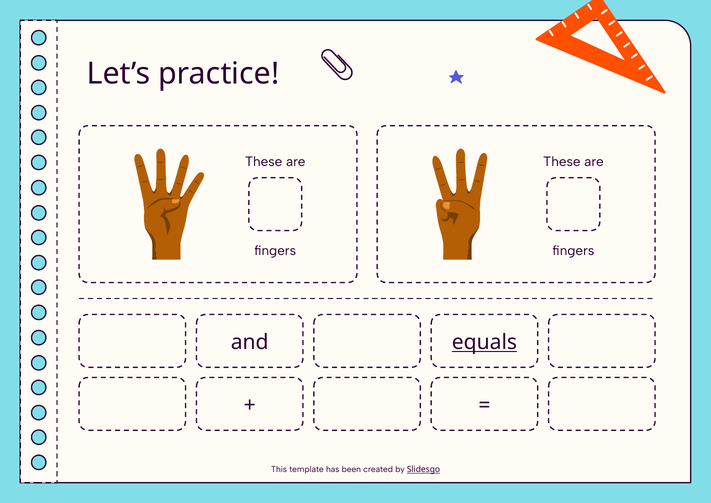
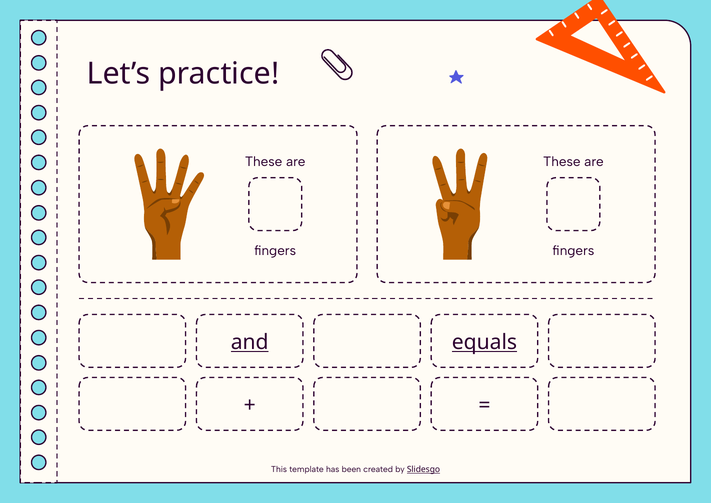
and underline: none -> present (250, 342)
